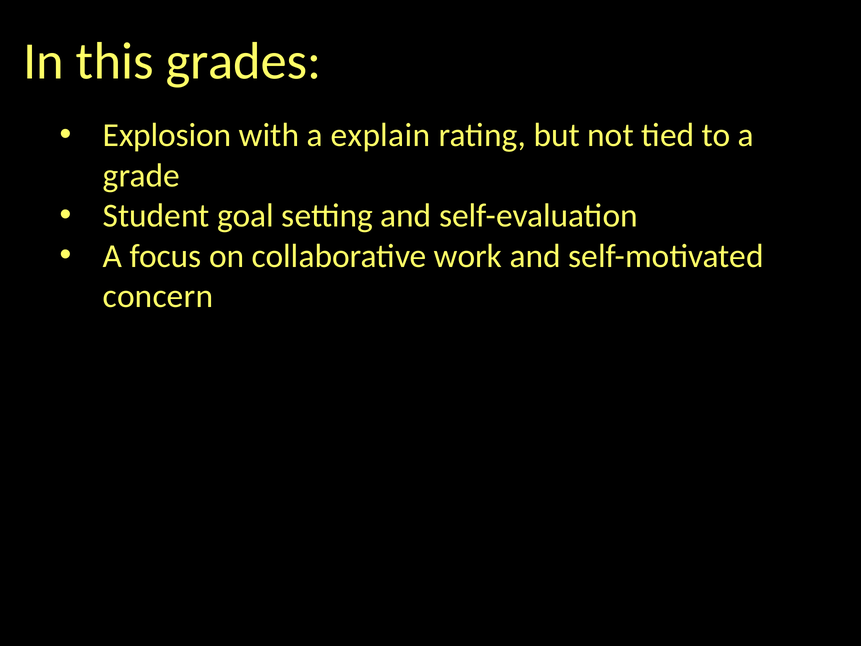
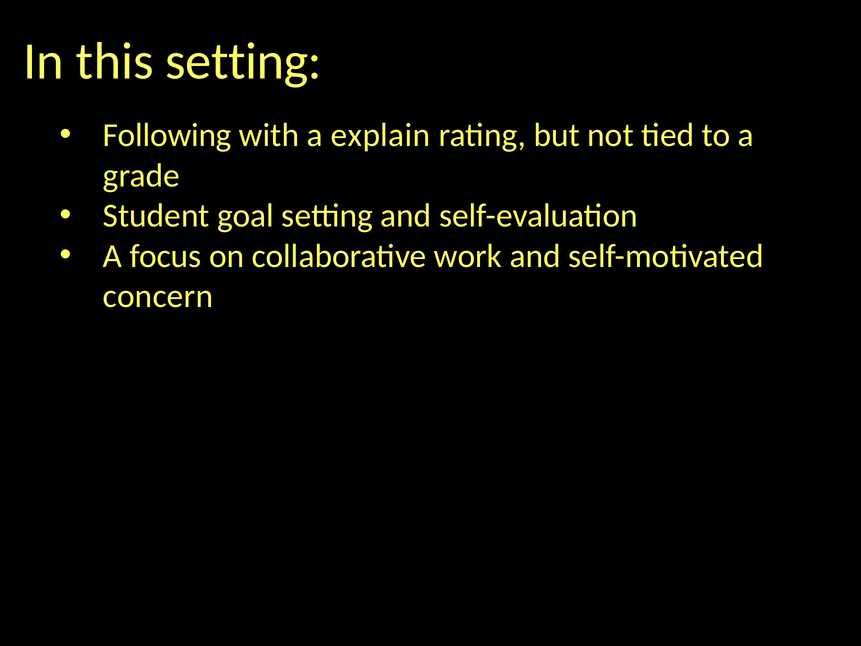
this grades: grades -> setting (244, 61)
Explosion: Explosion -> Following (167, 135)
